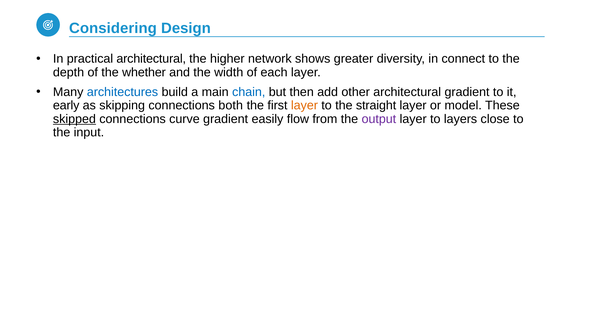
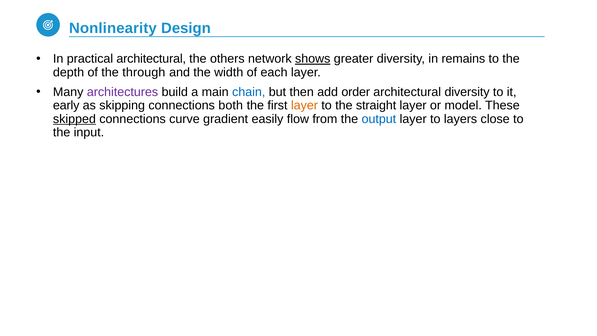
Considering: Considering -> Nonlinearity (113, 28)
higher: higher -> others (227, 59)
shows underline: none -> present (313, 59)
connect: connect -> remains (463, 59)
whether: whether -> through (144, 72)
architectures colour: blue -> purple (122, 92)
other: other -> order (356, 92)
architectural gradient: gradient -> diversity (467, 92)
output colour: purple -> blue (379, 119)
